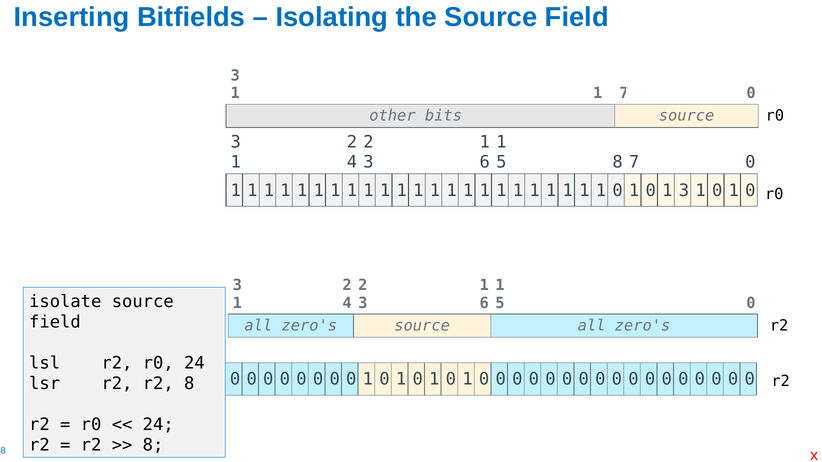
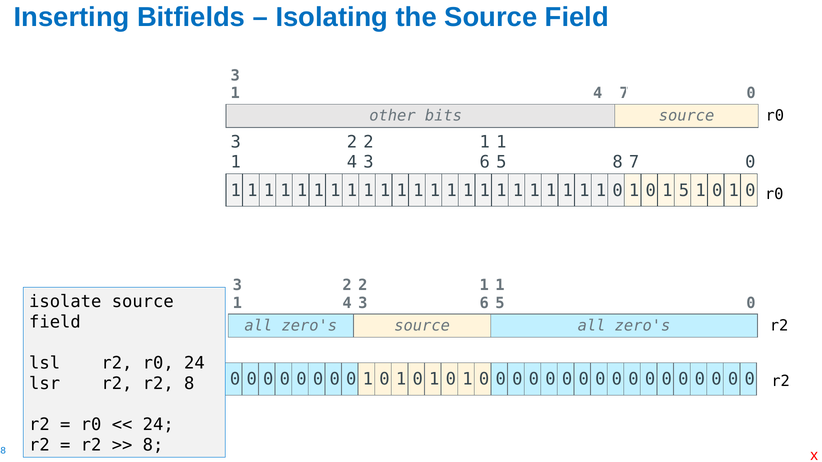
1: 1 -> 4 (598, 93)
0 1 3: 3 -> 5 (684, 191)
